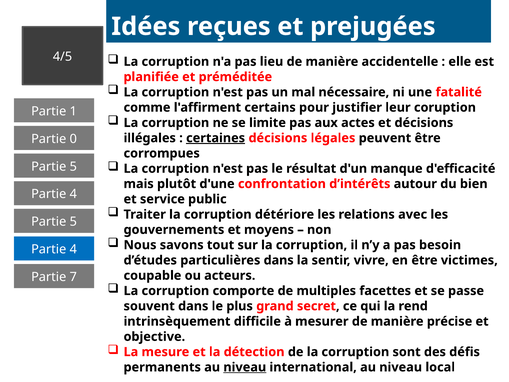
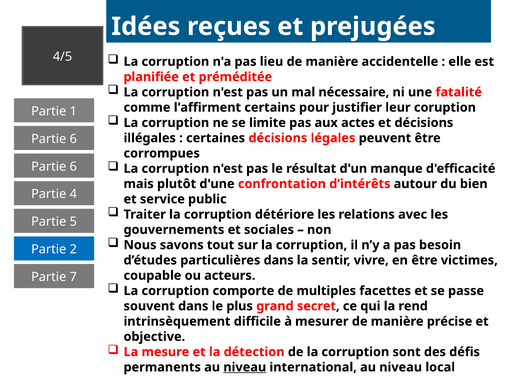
0: 0 -> 6 (73, 139)
certaines underline: present -> none (216, 138)
5: 5 -> 6 (73, 166)
moyens: moyens -> sociales (269, 230)
4: 4 -> 2 (73, 249)
